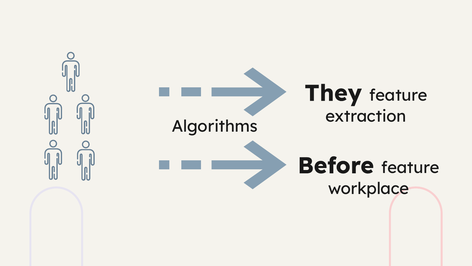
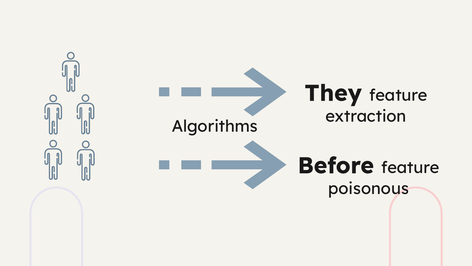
workplace: workplace -> poisonous (368, 189)
